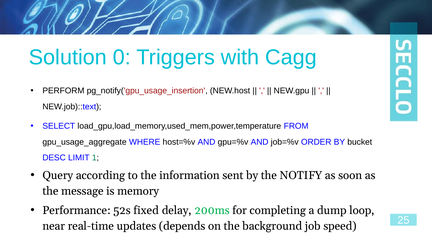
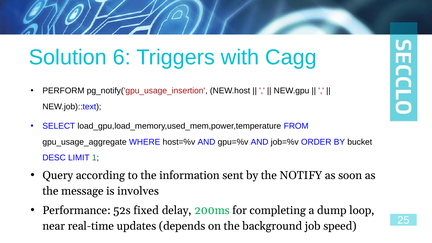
0: 0 -> 6 (122, 57)
memory: memory -> involves (138, 191)
